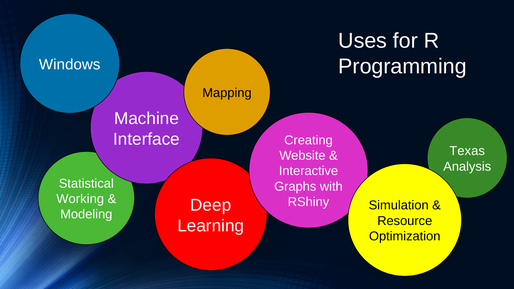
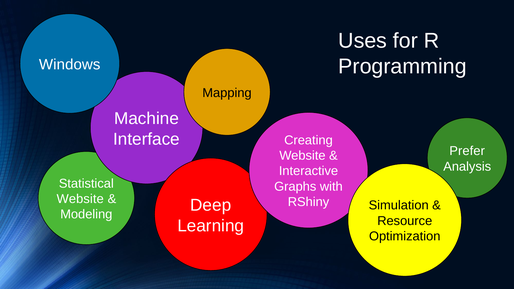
Texas: Texas -> Prefer (467, 151)
Working: Working -> Website (80, 199)
